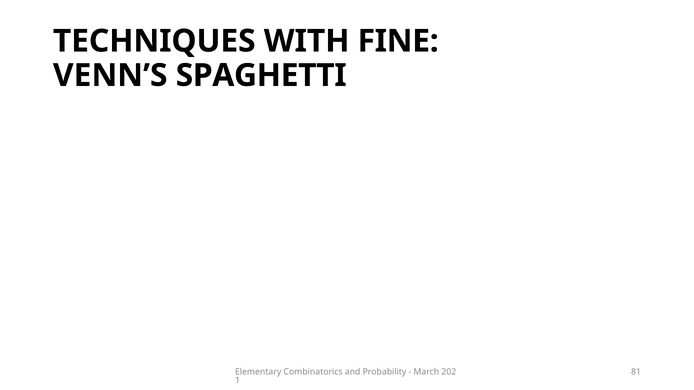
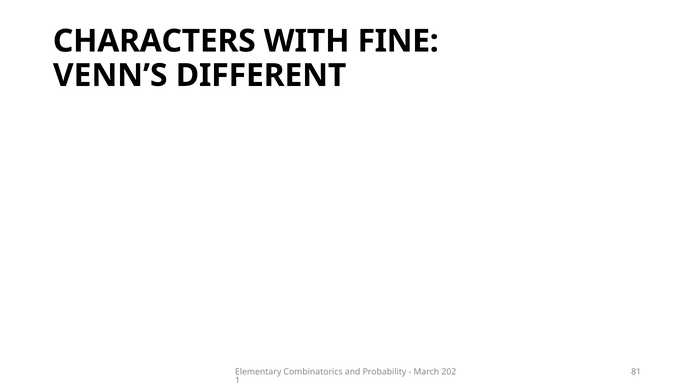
TECHNIQUES: TECHNIQUES -> CHARACTERS (154, 41)
SPAGHETTI: SPAGHETTI -> DIFFERENT (261, 75)
